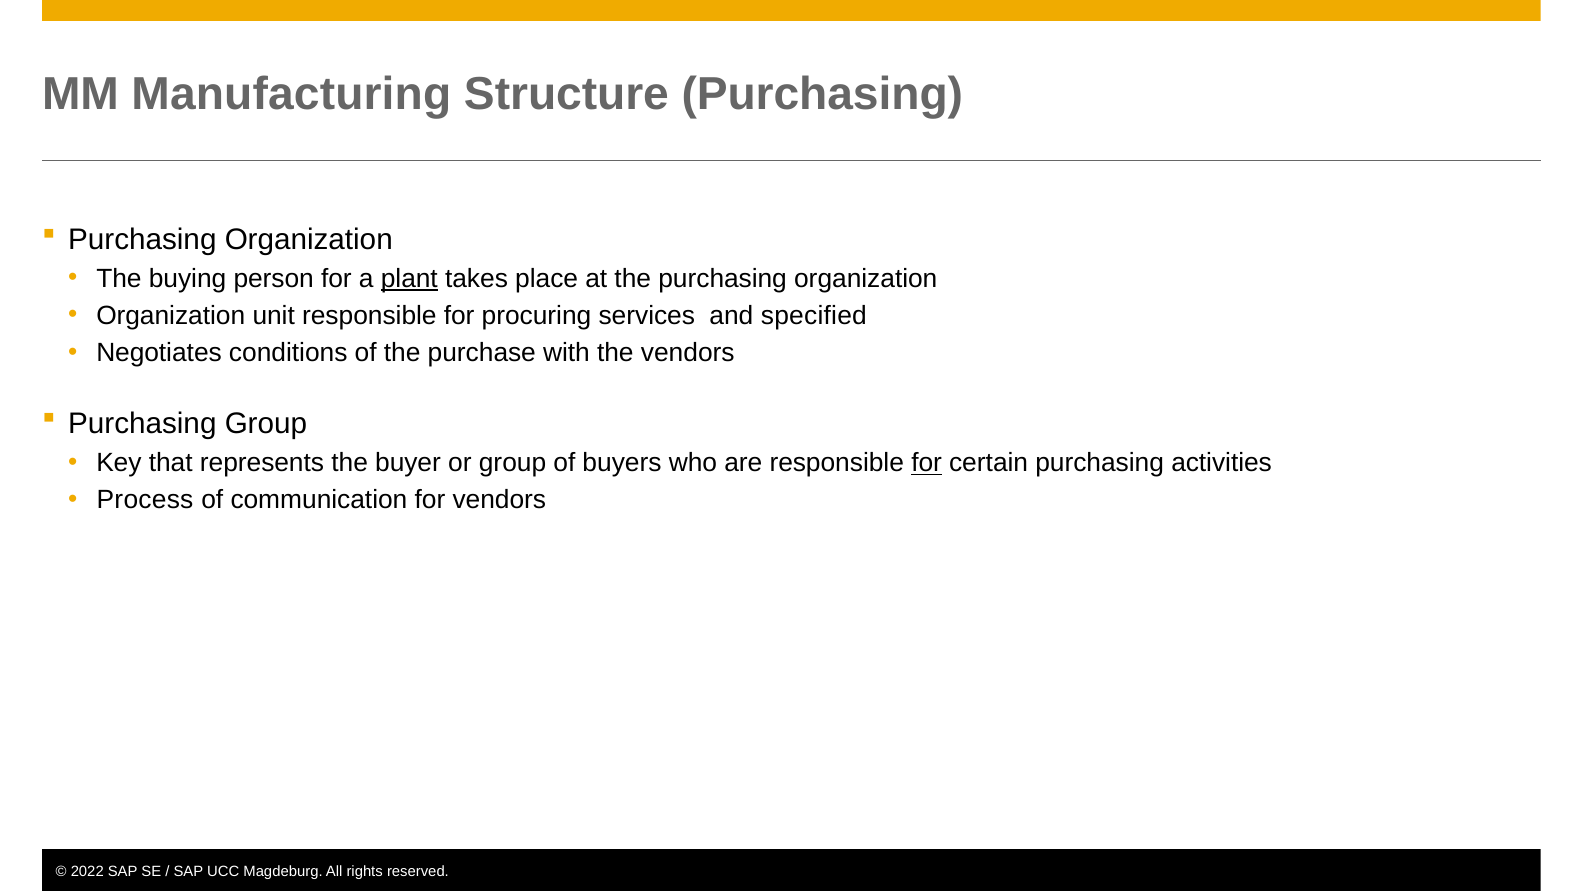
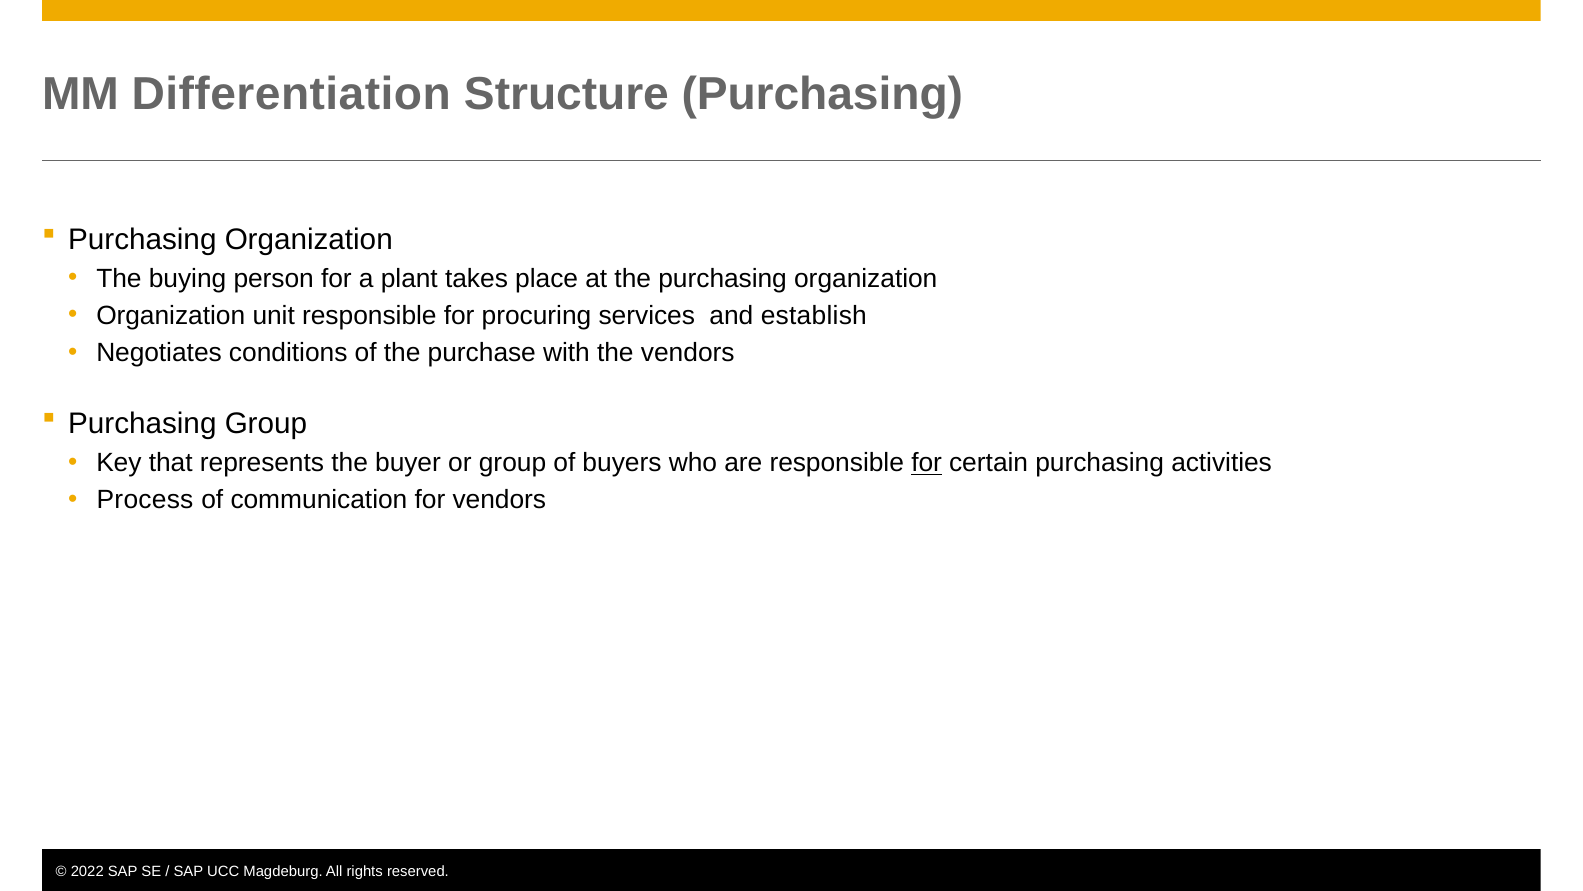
Manufacturing: Manufacturing -> Differentiation (291, 94)
plant underline: present -> none (409, 278)
specified: specified -> establish (814, 316)
